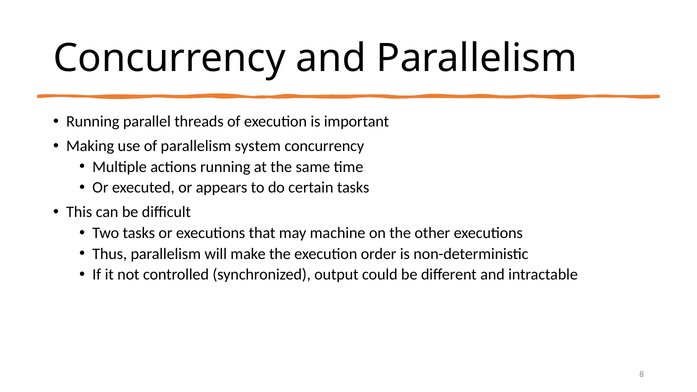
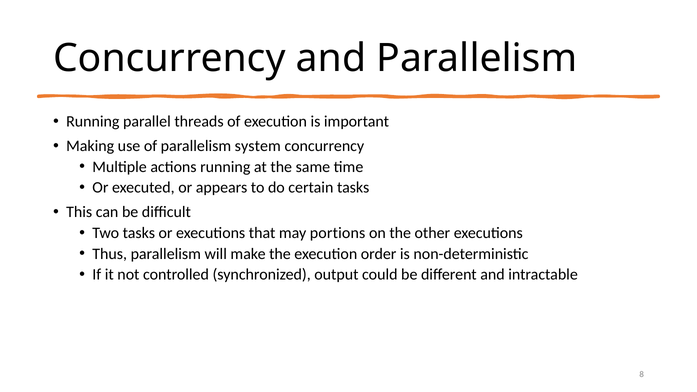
machine: machine -> portions (338, 233)
